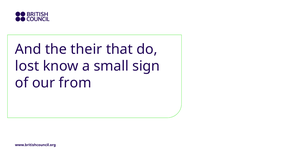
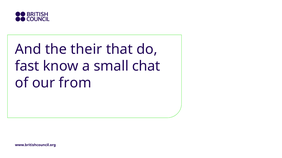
lost: lost -> fast (27, 66)
sign: sign -> chat (146, 66)
